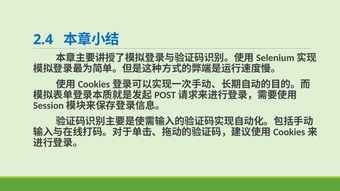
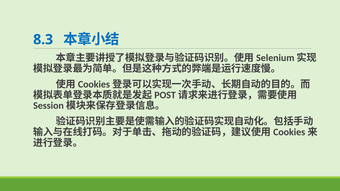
2.4: 2.4 -> 8.3 (43, 40)
